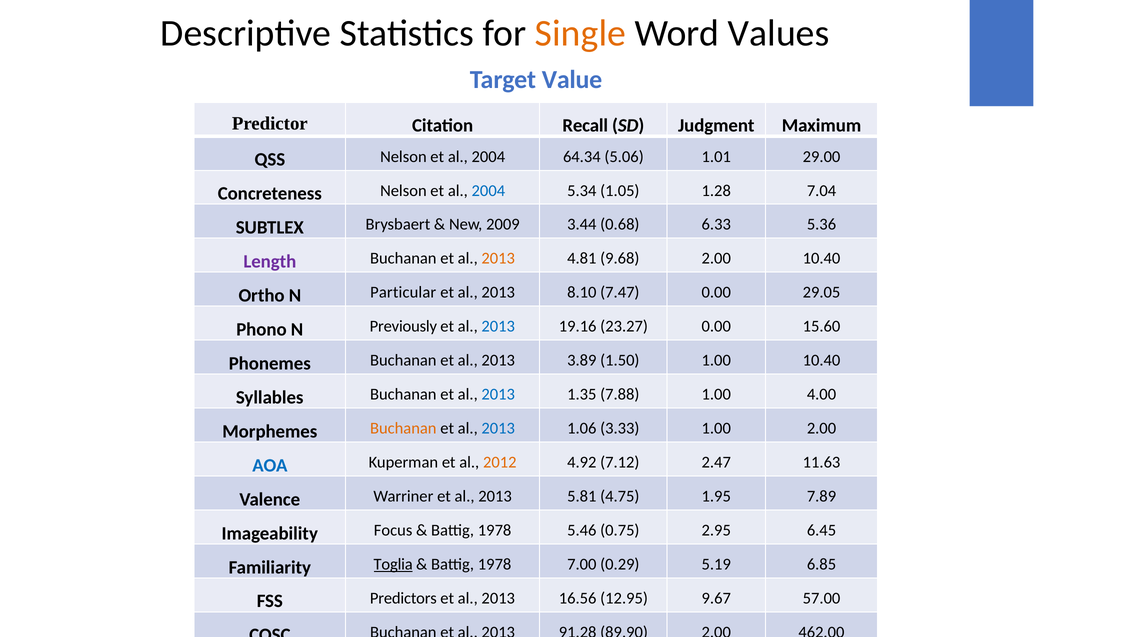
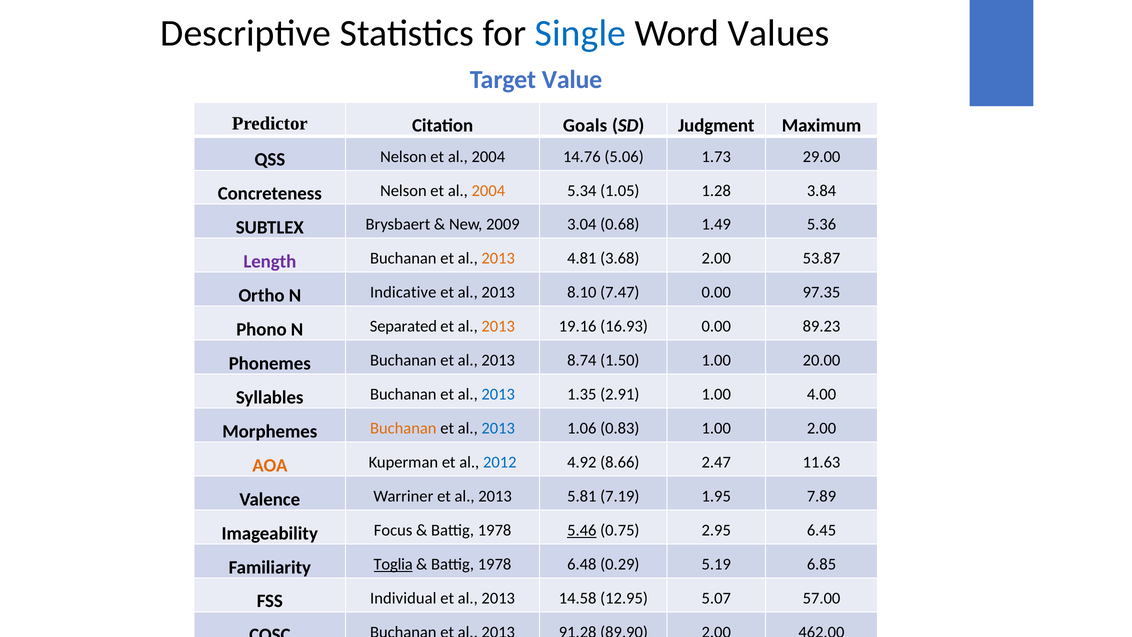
Single colour: orange -> blue (580, 33)
Recall: Recall -> Goals (585, 126)
64.34: 64.34 -> 14.76 (582, 157)
1.01: 1.01 -> 1.73 (716, 157)
2004 colour: blue -> orange (488, 190)
7.04: 7.04 -> 3.84 (822, 190)
3.44: 3.44 -> 3.04 (582, 224)
6.33: 6.33 -> 1.49 (716, 224)
9.68: 9.68 -> 3.68 (620, 258)
2.00 10.40: 10.40 -> 53.87 (822, 258)
Particular: Particular -> Indicative (403, 292)
29.05: 29.05 -> 97.35 (822, 292)
Previously: Previously -> Separated (403, 326)
2013 colour: blue -> orange (498, 326)
23.27: 23.27 -> 16.93 (624, 326)
15.60: 15.60 -> 89.23 (822, 326)
3.89: 3.89 -> 8.74 (582, 360)
1.00 10.40: 10.40 -> 20.00 (822, 360)
7.88: 7.88 -> 2.91 (620, 394)
3.33: 3.33 -> 0.83 (620, 428)
AOA colour: blue -> orange (270, 465)
2012 colour: orange -> blue (500, 462)
7.12: 7.12 -> 8.66 (620, 462)
4.75: 4.75 -> 7.19 (620, 496)
5.46 underline: none -> present (582, 530)
7.00: 7.00 -> 6.48 (582, 564)
Predictors: Predictors -> Individual (403, 598)
16.56: 16.56 -> 14.58 (578, 598)
9.67: 9.67 -> 5.07 (716, 598)
